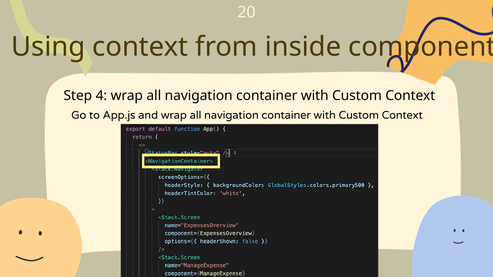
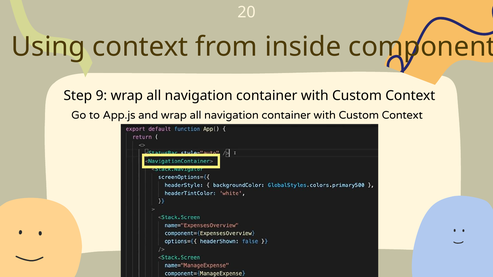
4: 4 -> 9 (101, 96)
